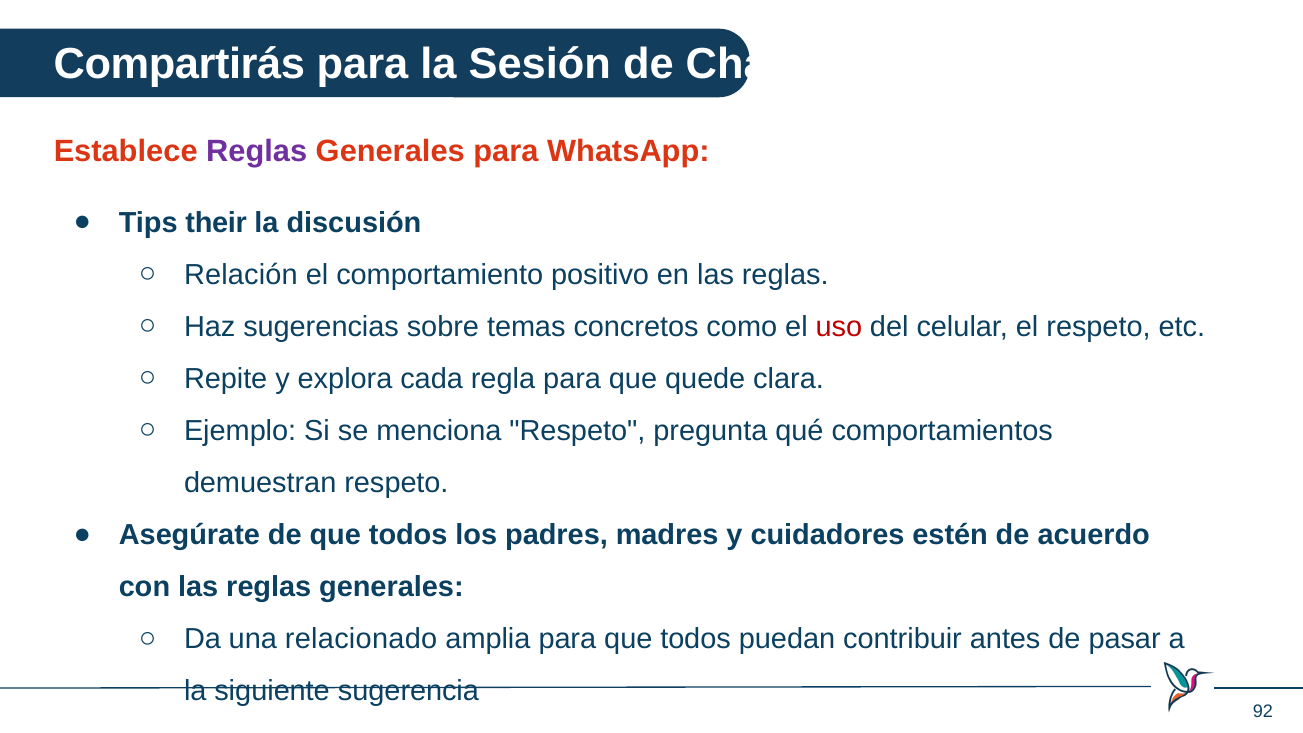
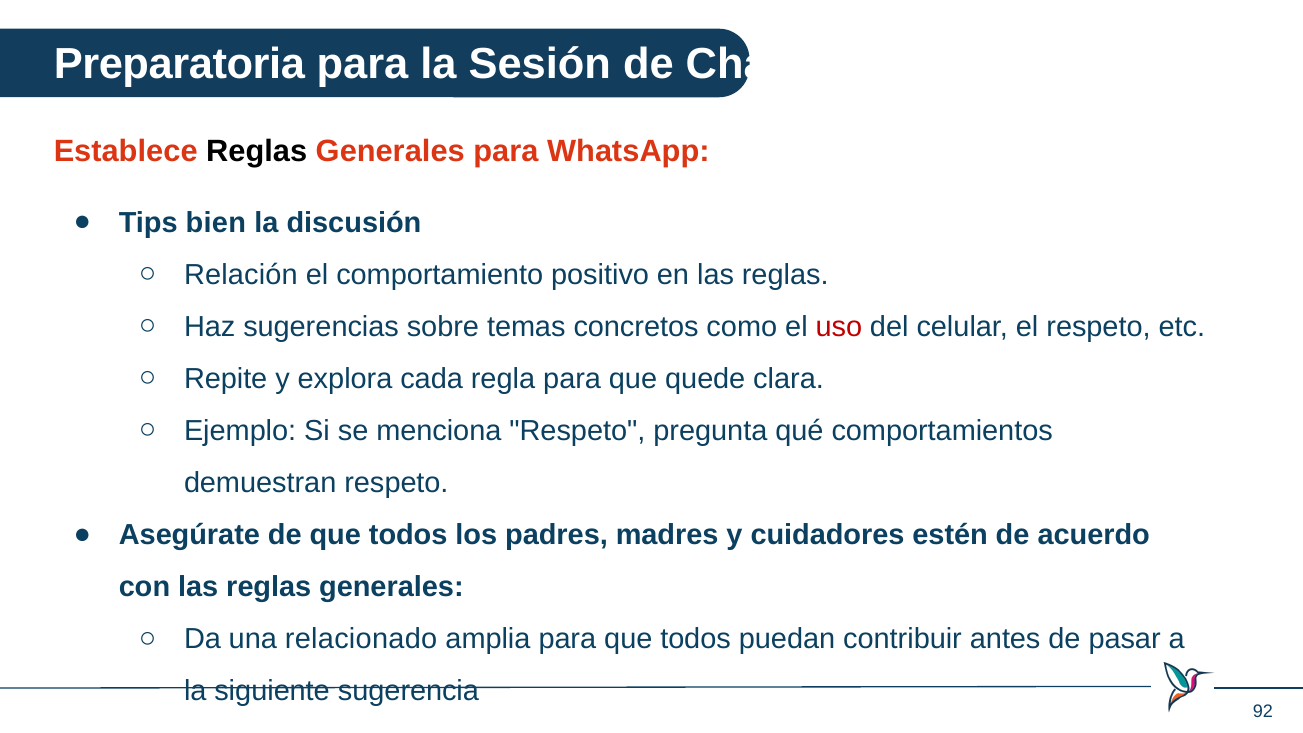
Compartirás: Compartirás -> Preparatoria (179, 64)
Reglas colour: purple -> black (257, 152)
their: their -> bien (216, 223)
